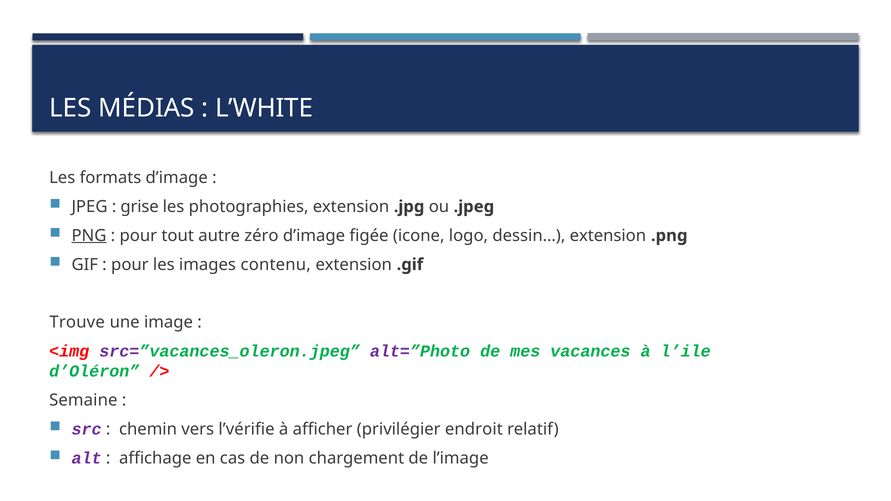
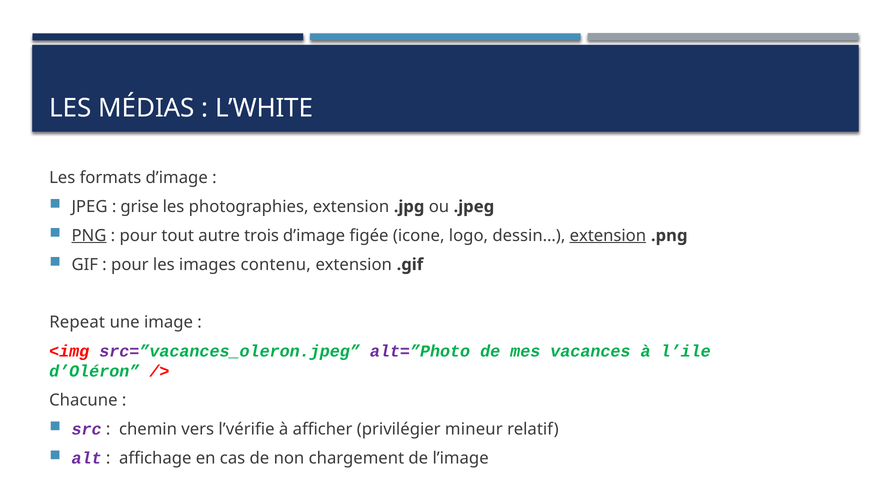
zéro: zéro -> trois (262, 236)
extension underline: none -> present (608, 236)
Trouve: Trouve -> Repeat (77, 323)
Semaine: Semaine -> Chacune (83, 401)
endroit: endroit -> mineur (474, 429)
